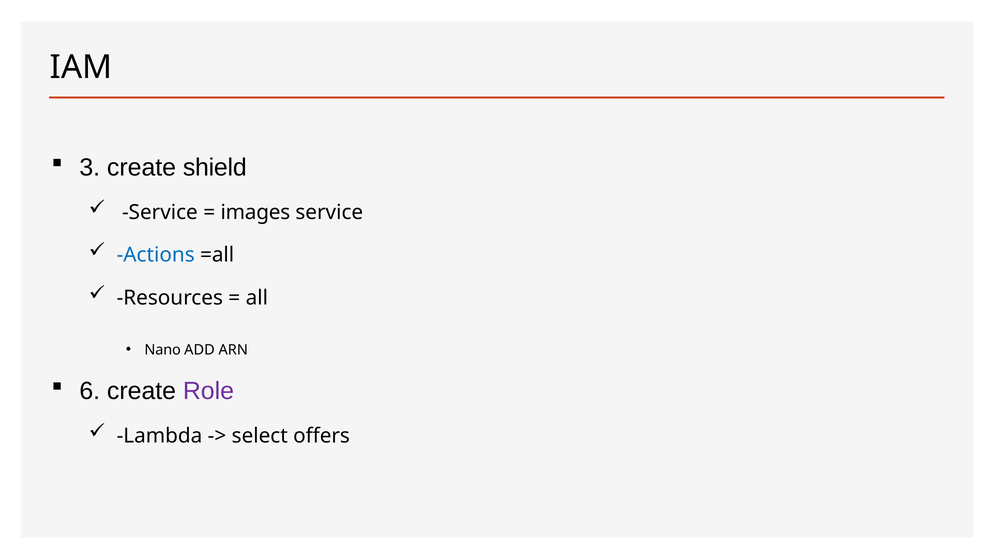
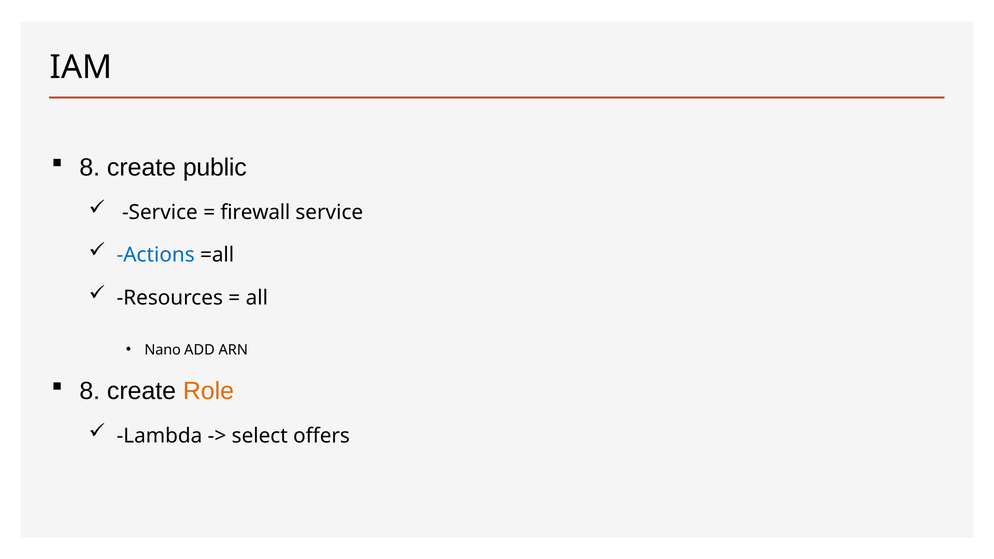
3: 3 -> 8 (90, 168)
shield: shield -> public (215, 168)
images: images -> firewall (255, 212)
6: 6 -> 8 (90, 391)
Role colour: purple -> orange (208, 391)
